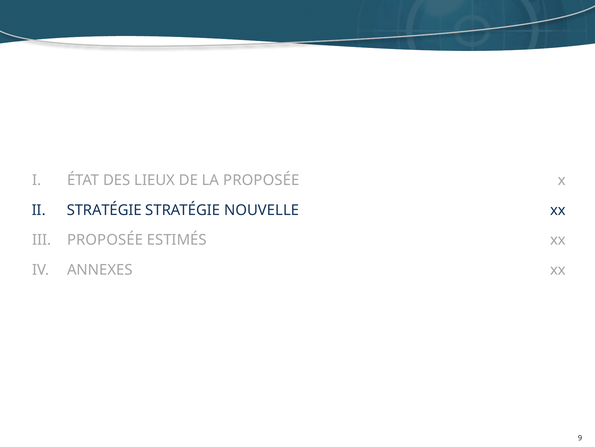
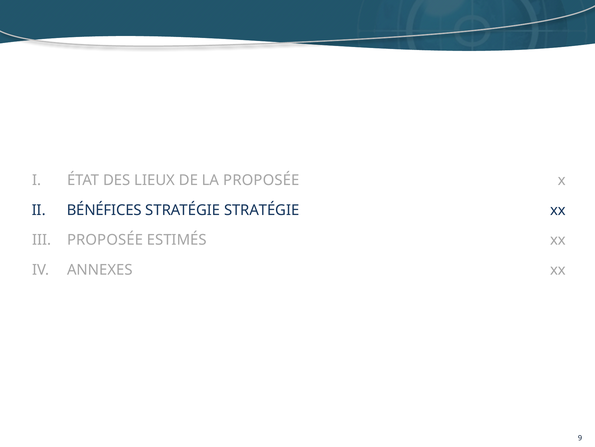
II STRATÉGIE: STRATÉGIE -> BÉNÉFICES (104, 210)
STRATÉGIE NOUVELLE: NOUVELLE -> STRATÉGIE (262, 210)
